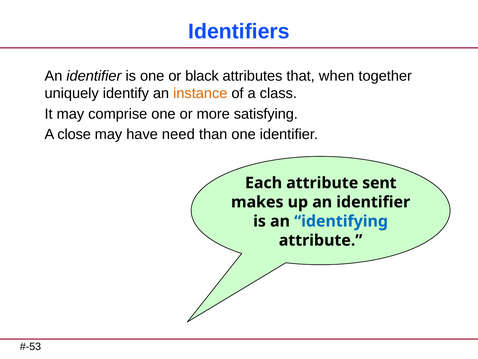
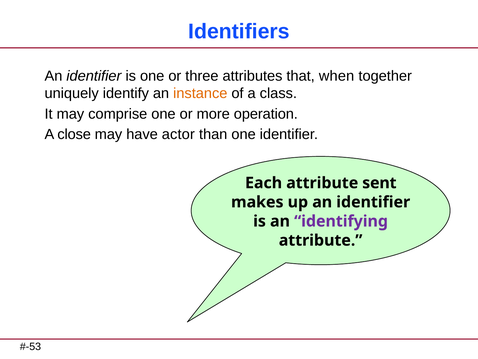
black: black -> three (202, 76)
satisfying: satisfying -> operation (266, 114)
need: need -> actor (178, 134)
identifying colour: blue -> purple (341, 221)
